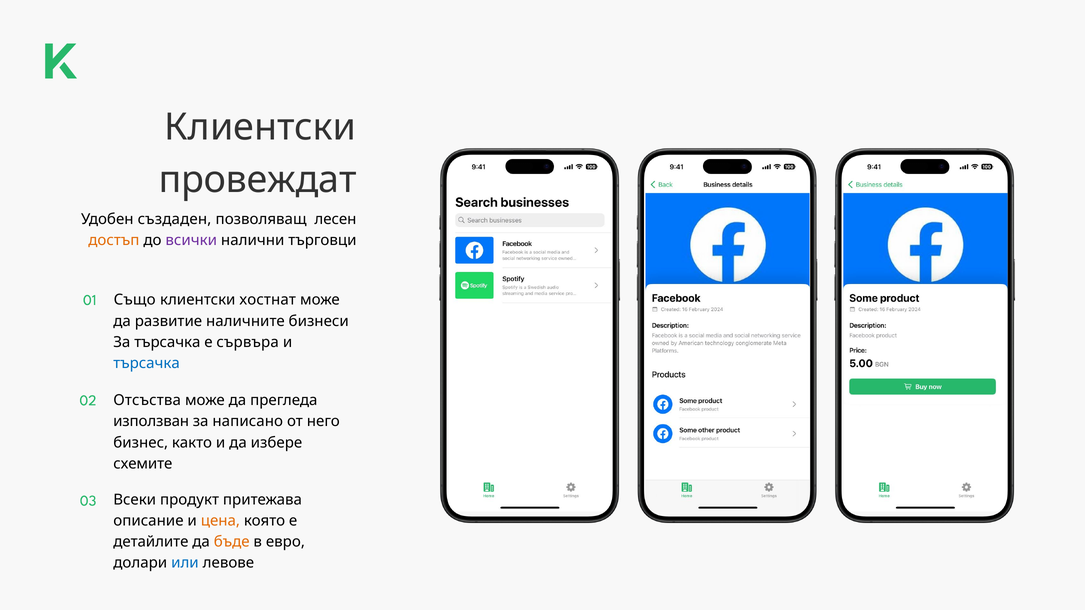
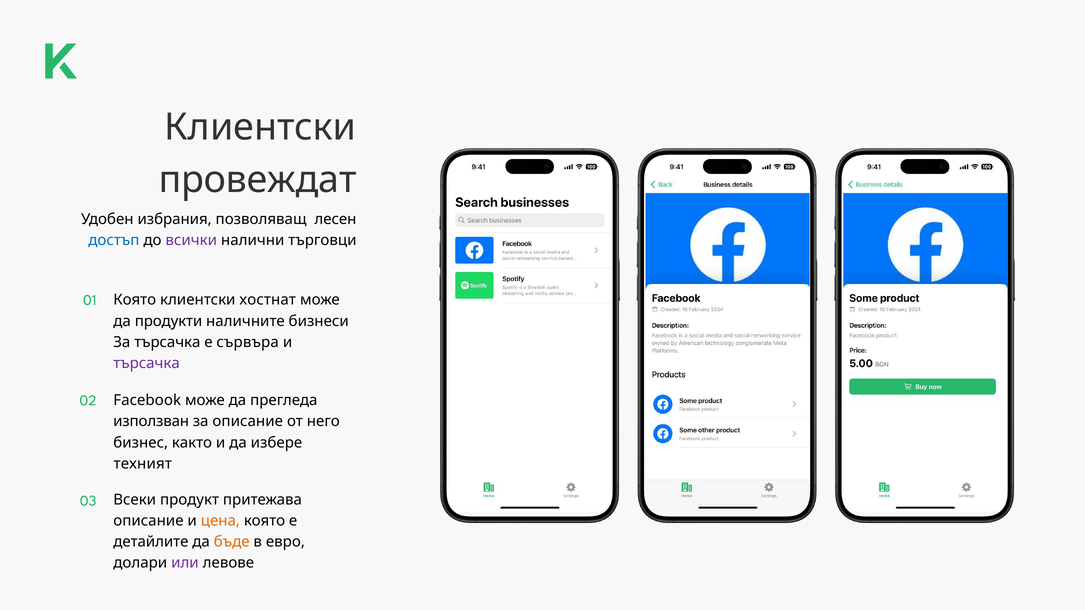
създаден: създаден -> избрания (175, 219)
достъп colour: orange -> blue (114, 241)
Също: Също -> Която (135, 300)
развитие: развитие -> продукти (169, 321)
търсачка colour: blue -> purple (147, 363)
Отсъства: Отсъства -> Facebook (147, 401)
за написано: написано -> описание (248, 422)
схемите: схемите -> техният (143, 464)
или colour: blue -> purple (185, 563)
